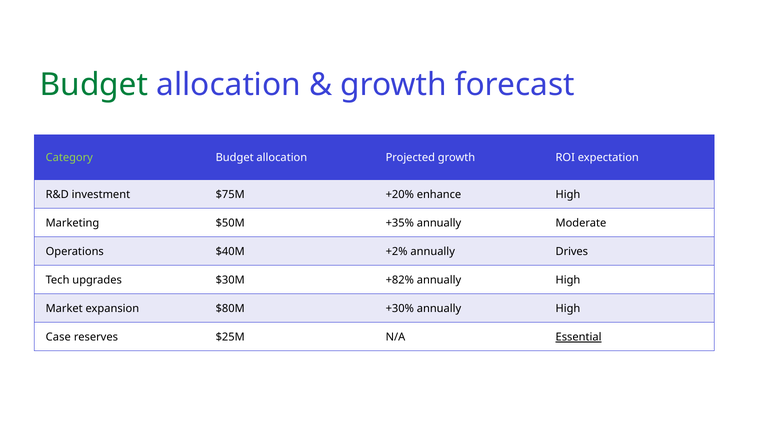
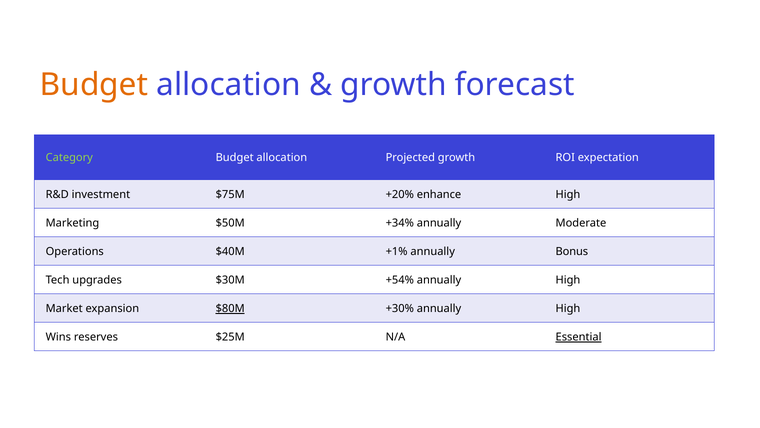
Budget colour: green -> orange (94, 85)
+35%: +35% -> +34% (400, 223)
+2%: +2% -> +1% (397, 251)
Drives: Drives -> Bonus (572, 251)
+82%: +82% -> +54% (400, 280)
$80M underline: none -> present (230, 308)
Case: Case -> Wins (58, 337)
